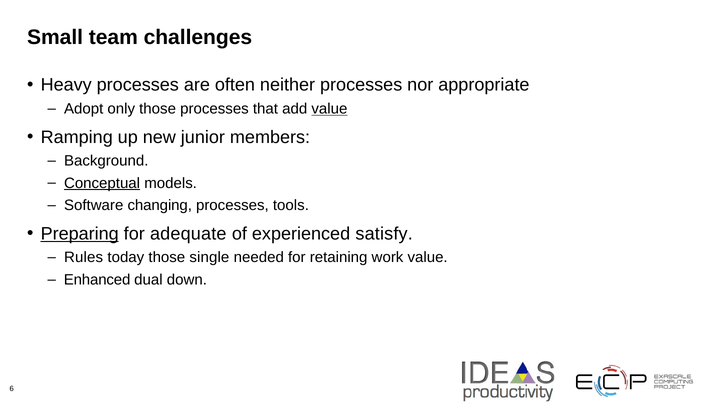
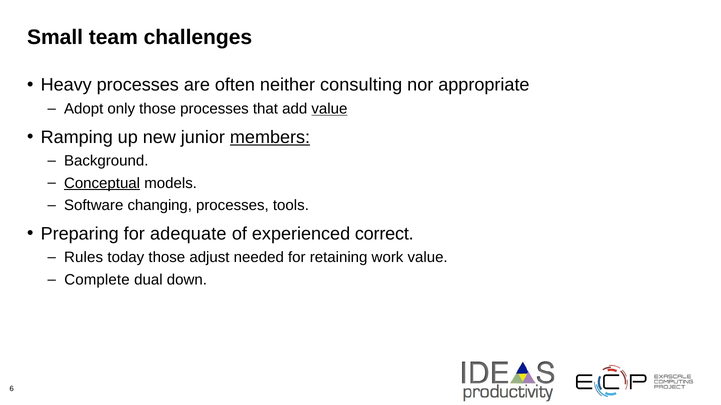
neither processes: processes -> consulting (361, 85)
members underline: none -> present (270, 137)
Preparing underline: present -> none (80, 234)
satisfy: satisfy -> correct (384, 234)
single: single -> adjust (209, 258)
Enhanced: Enhanced -> Complete (97, 280)
